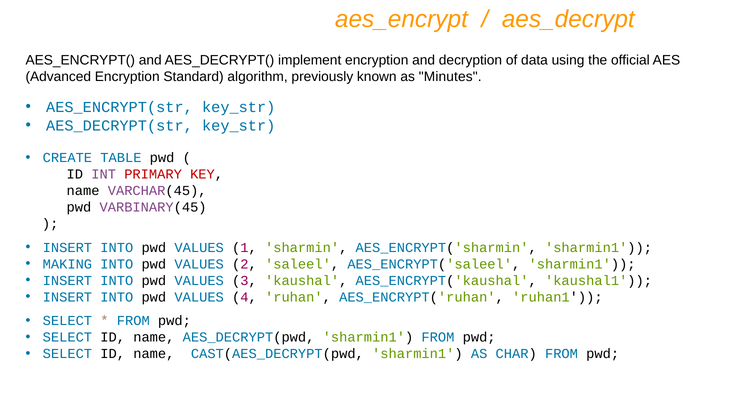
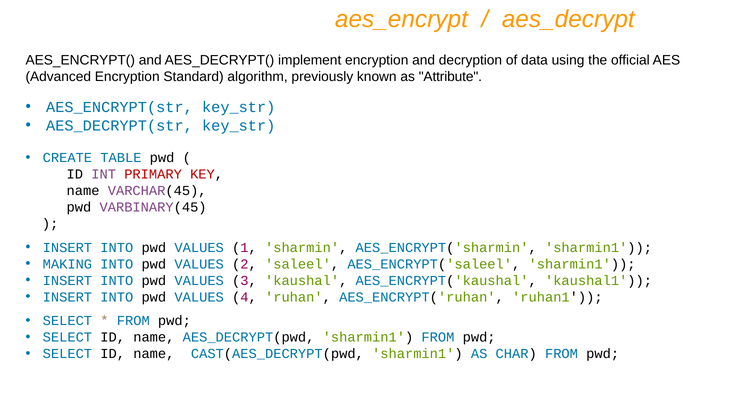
Minutes: Minutes -> Attribute (450, 76)
